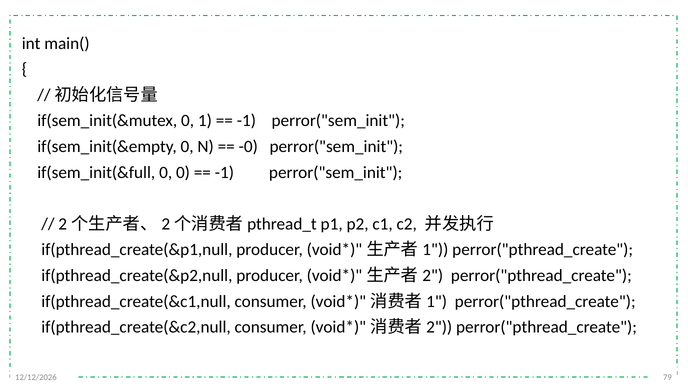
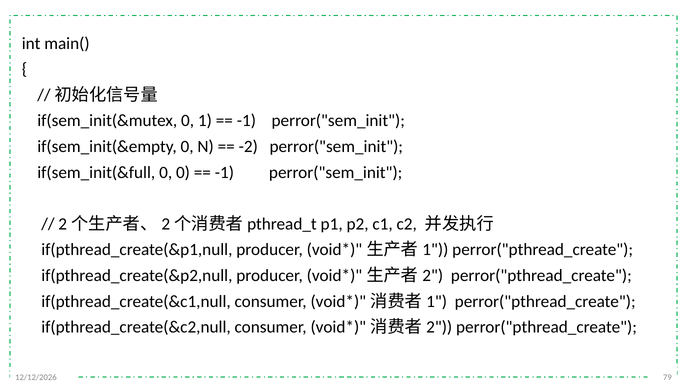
-0: -0 -> -2 (248, 147)
